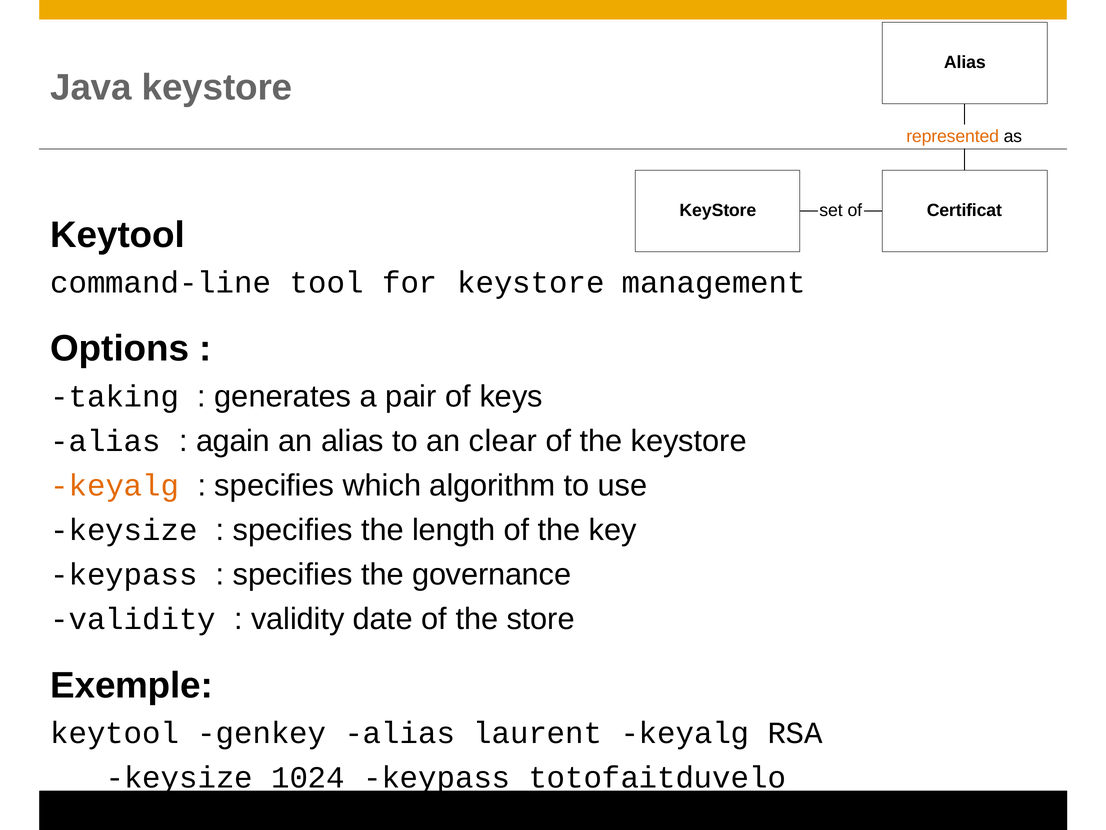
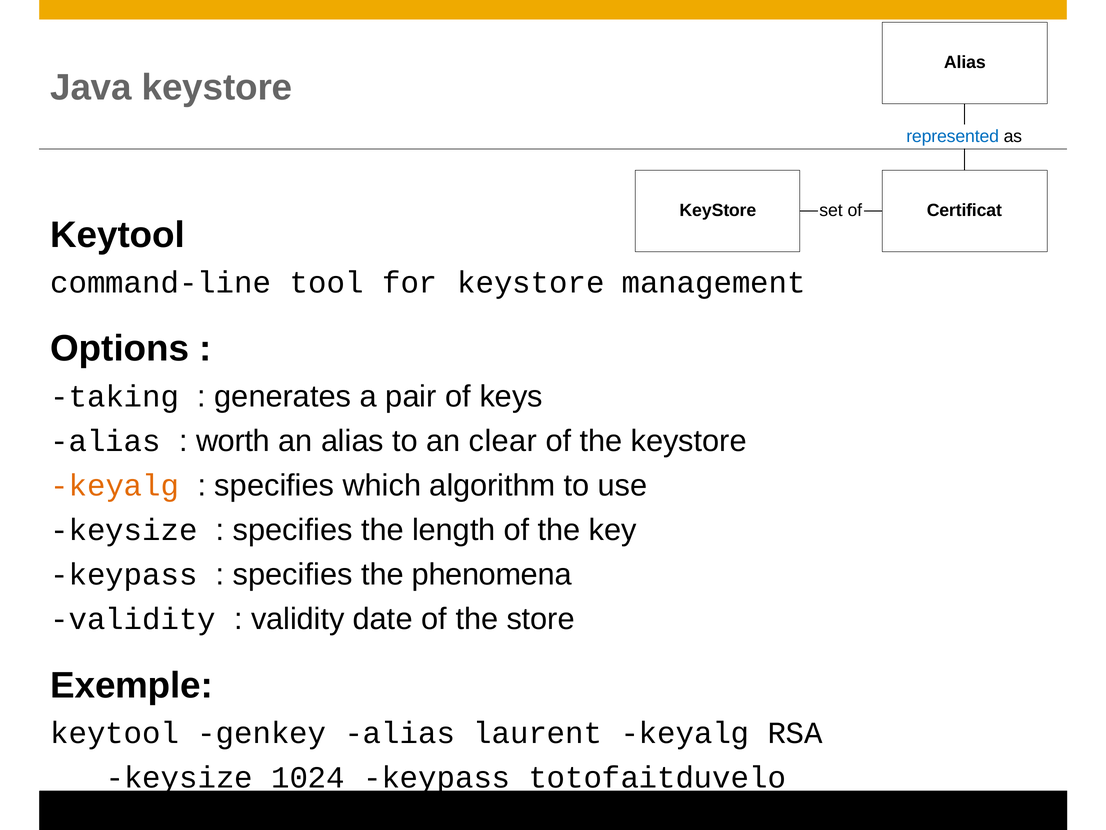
represented colour: orange -> blue (953, 136)
again: again -> worth (233, 441)
governance: governance -> phenomena (492, 574)
